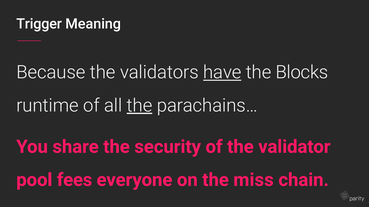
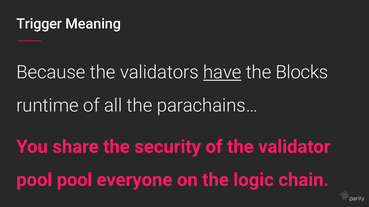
the underline: present -> none (140, 106)
pool fees: fees -> pool (75, 180)
miss: miss -> logic (254, 180)
